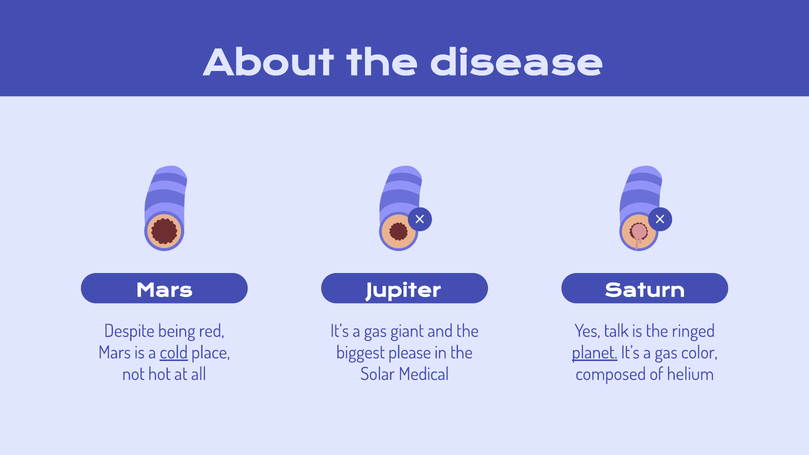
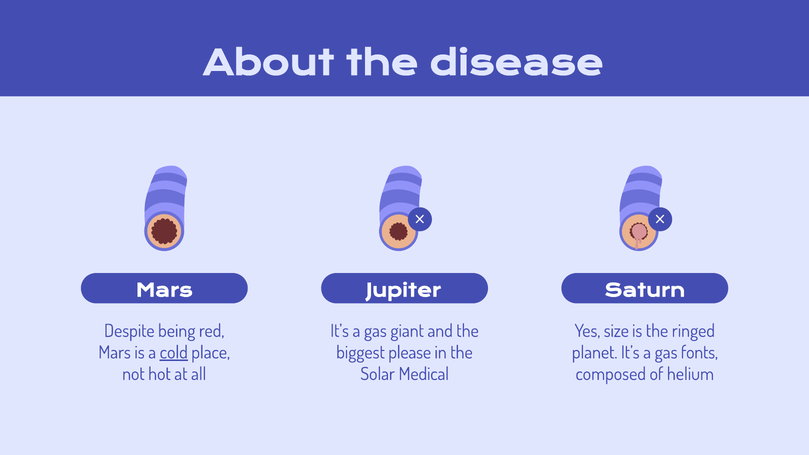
talk: talk -> size (616, 331)
planet underline: present -> none (595, 353)
color: color -> fonts (699, 353)
